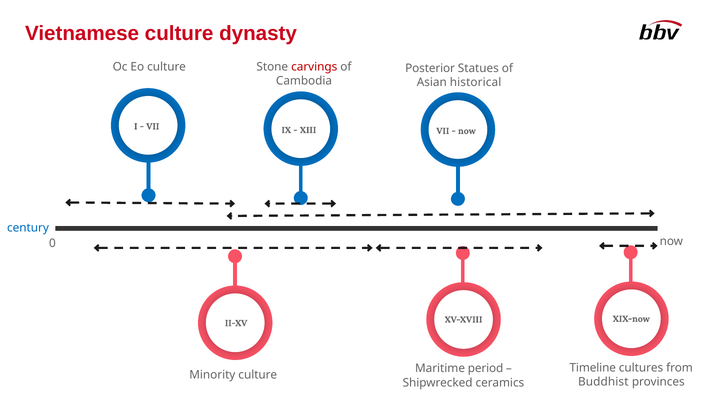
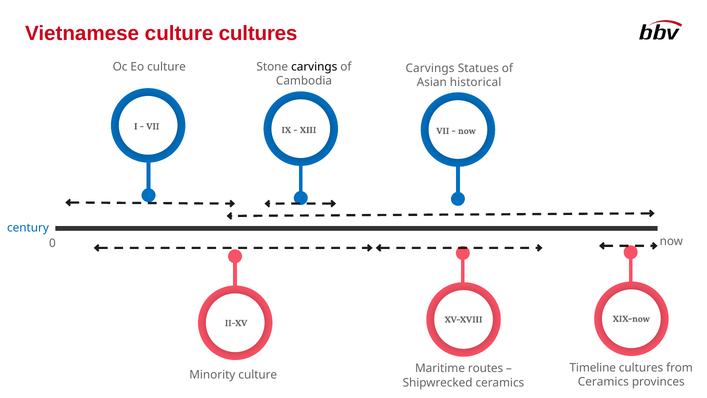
culture dynasty: dynasty -> cultures (258, 33)
carvings colour: red -> black (314, 67)
Posterior: Posterior -> Carvings (430, 68)
period: period -> routes (486, 368)
Buddhist: Buddhist -> Ceramics (603, 382)
